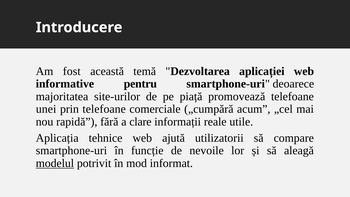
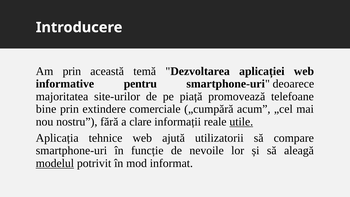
Am fost: fost -> prin (72, 71)
unei: unei -> bine (46, 109)
prin telefoane: telefoane -> extindere (104, 109)
rapidă: rapidă -> nostru (77, 122)
utile underline: none -> present (241, 122)
